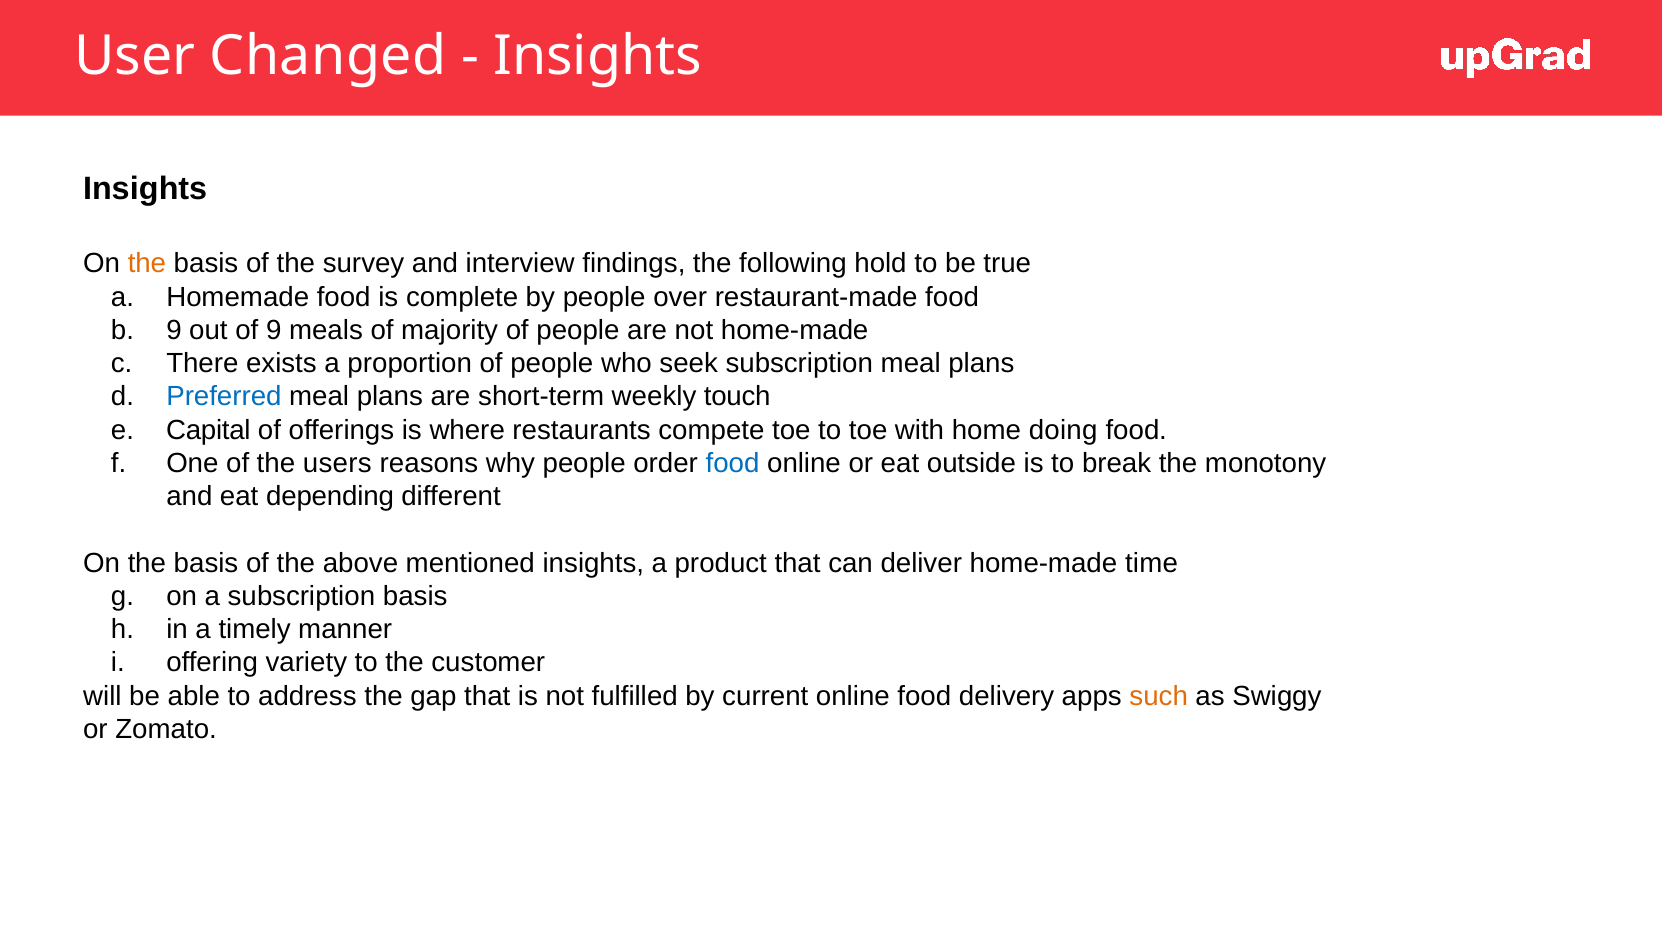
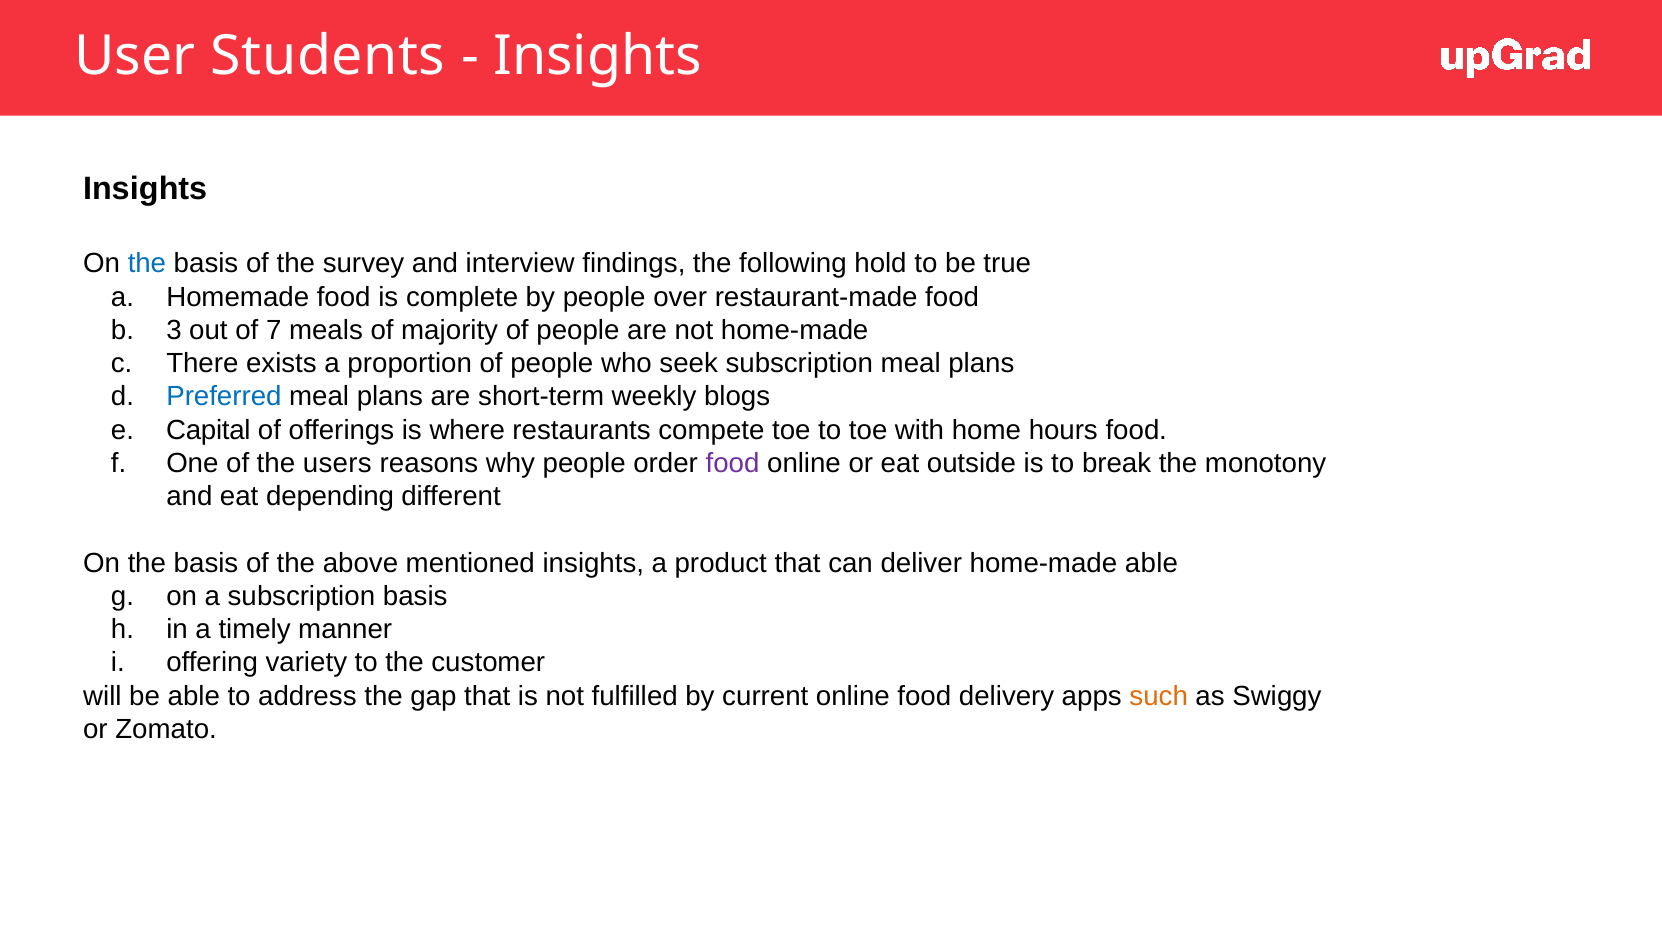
Changed: Changed -> Students (328, 57)
the colour: orange -> blue (147, 264)
9: 9 -> 3 (174, 330)
of 9: 9 -> 7 (274, 330)
touch: touch -> blogs (737, 397)
doing: doing -> hours (1063, 430)
food colour: blue -> purple (733, 463)
home-made time: time -> able (1152, 563)
